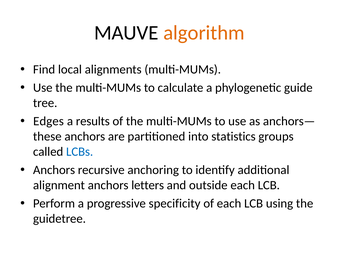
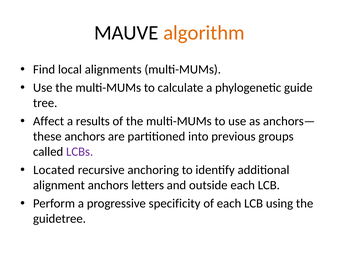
Edges: Edges -> Affect (49, 121)
statistics: statistics -> previous (233, 137)
LCBs colour: blue -> purple (80, 152)
Anchors: Anchors -> Located (54, 170)
